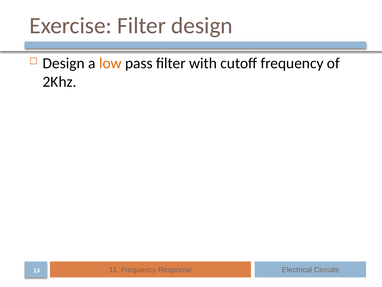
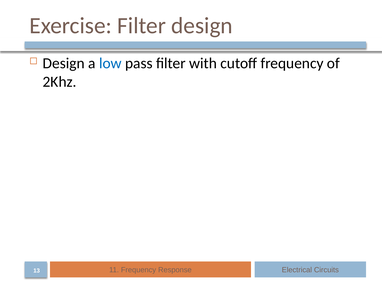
low colour: orange -> blue (110, 63)
